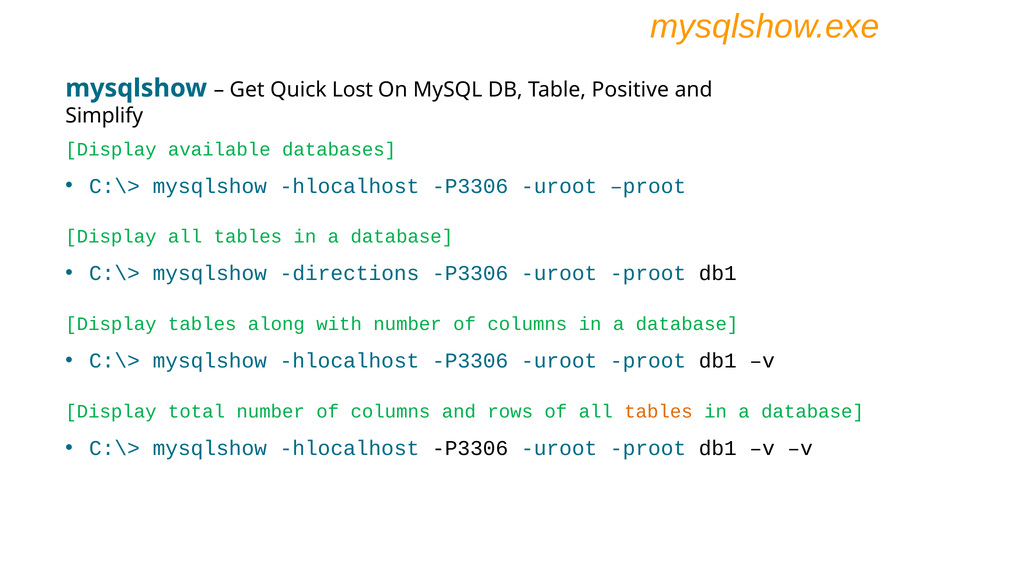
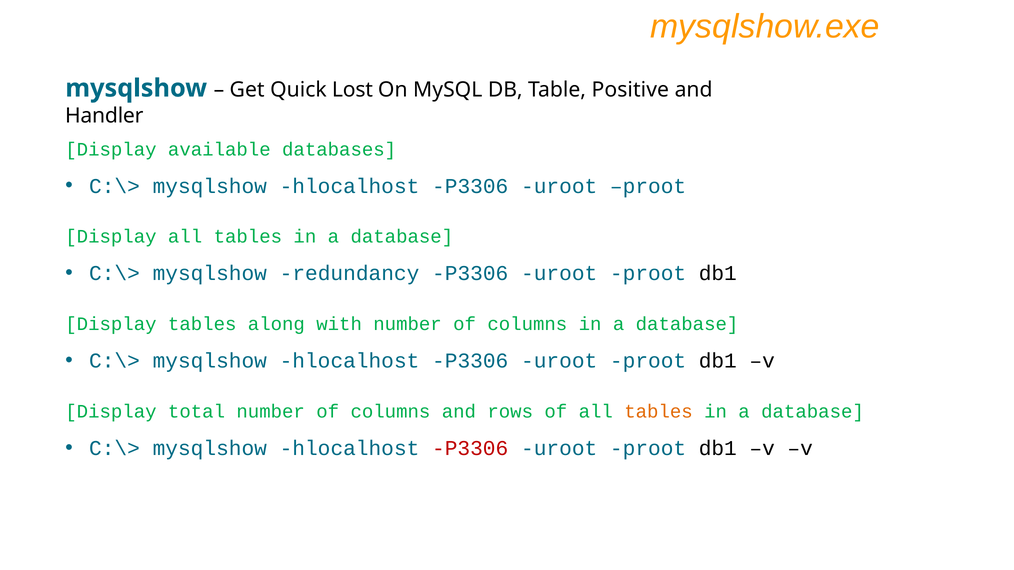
Simplify: Simplify -> Handler (104, 116)
directions: directions -> redundancy (350, 274)
P3306 colour: black -> red (470, 449)
